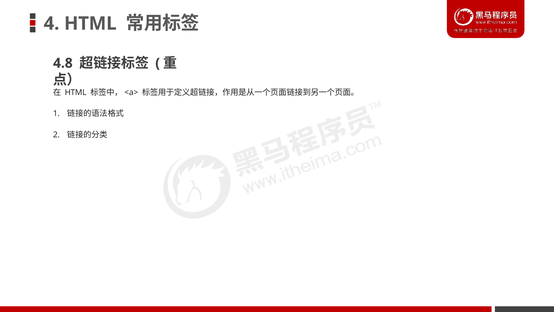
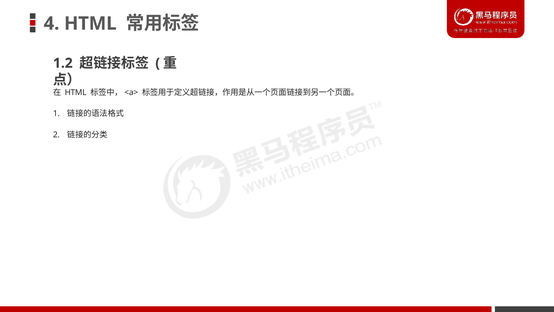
4.8: 4.8 -> 1.2 (63, 63)
